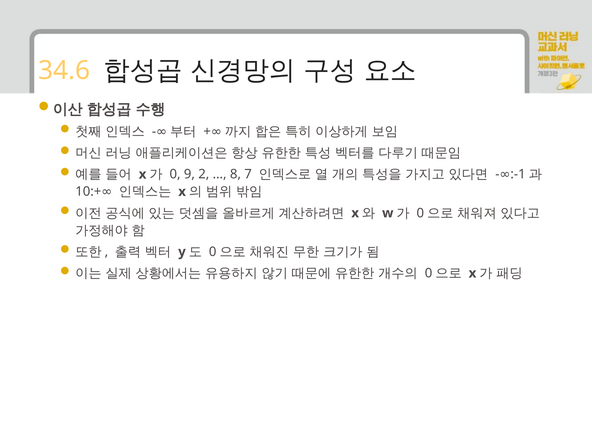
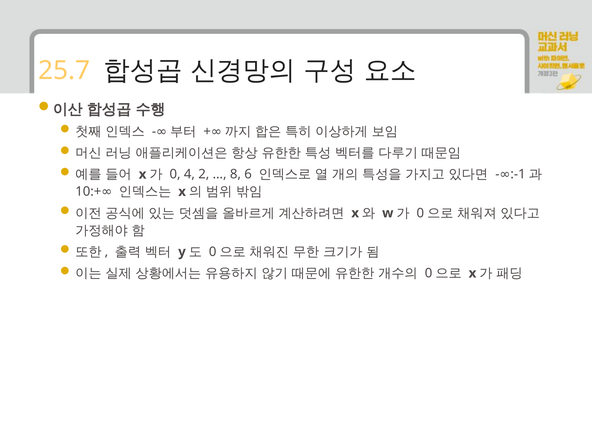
34.6: 34.6 -> 25.7 (64, 70)
9: 9 -> 4 (189, 174)
7: 7 -> 6 (248, 174)
